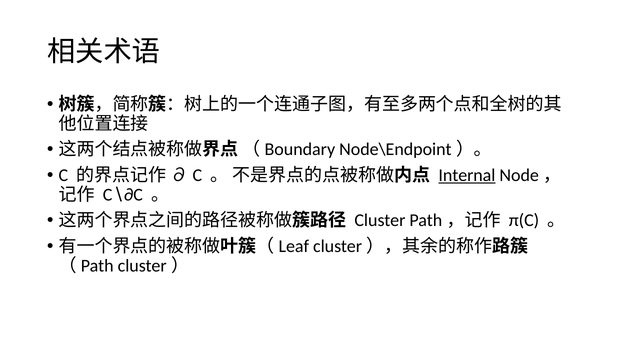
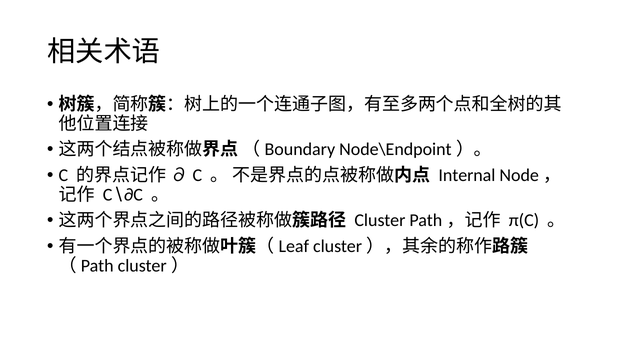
Internal underline: present -> none (467, 175)
